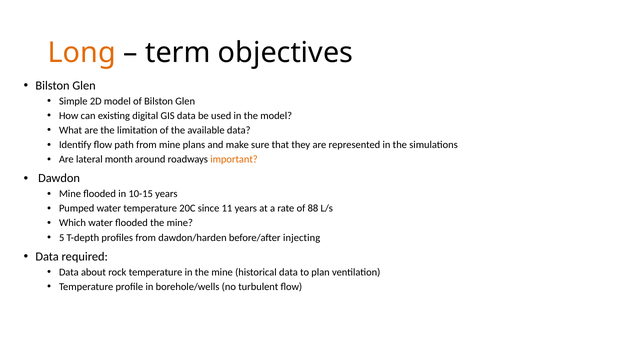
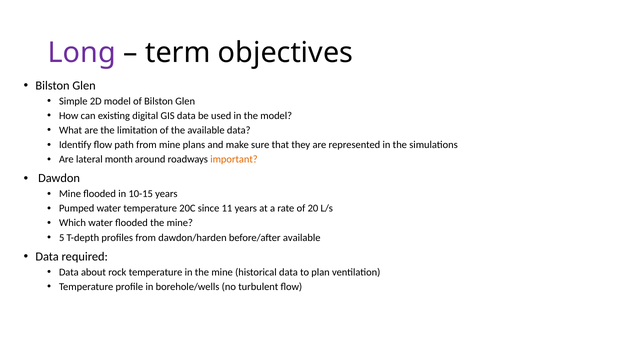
Long colour: orange -> purple (82, 53)
88: 88 -> 20 (313, 209)
before/after injecting: injecting -> available (302, 238)
